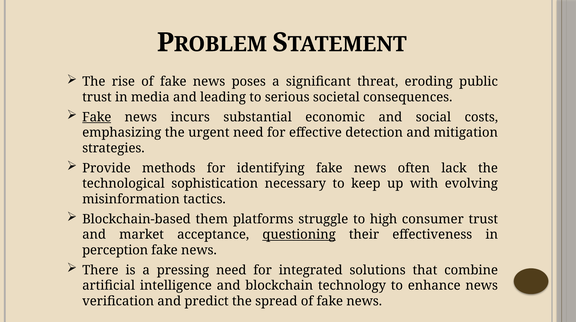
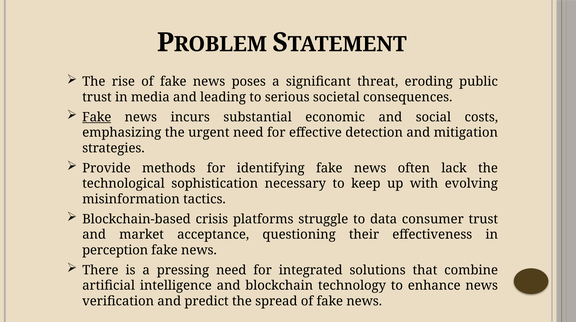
them: them -> crisis (212, 219)
high: high -> data (384, 219)
questioning underline: present -> none (299, 235)
